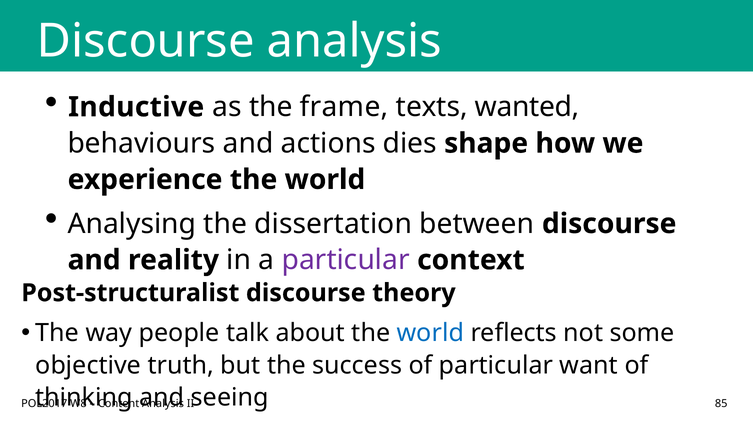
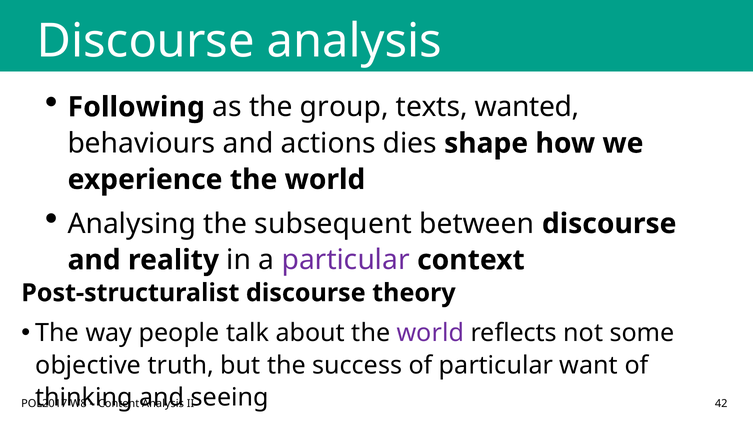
Inductive: Inductive -> Following (136, 107)
frame: frame -> group (344, 107)
dissertation: dissertation -> subsequent (333, 223)
world colour: blue -> purple (430, 333)
85: 85 -> 42 (721, 403)
